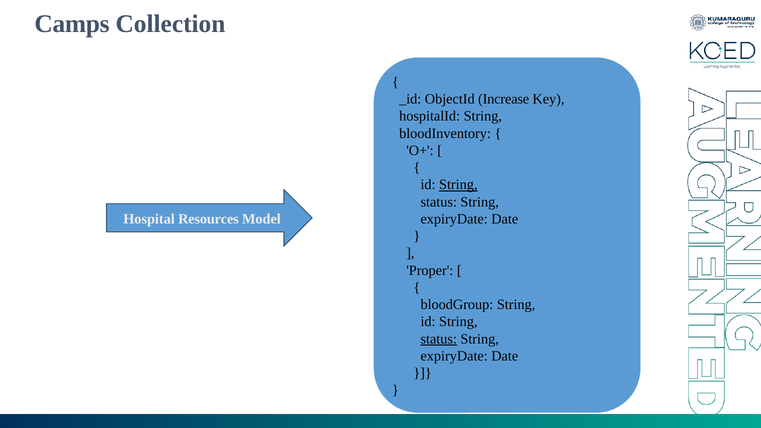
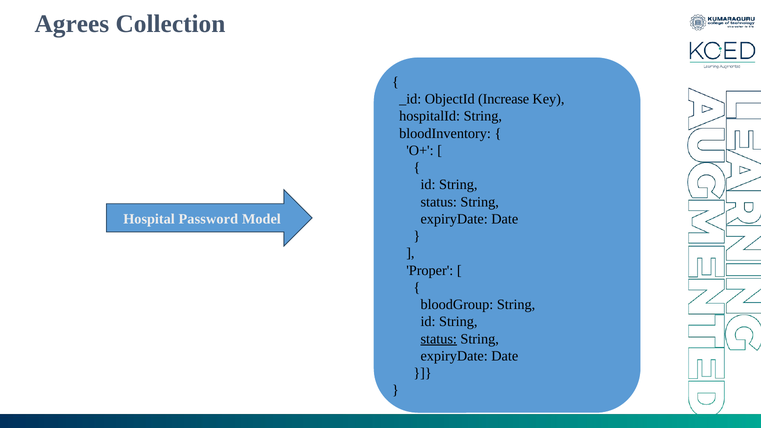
Camps: Camps -> Agrees (72, 24)
String underline: present -> none (458, 185)
Resources: Resources -> Password (208, 219)
